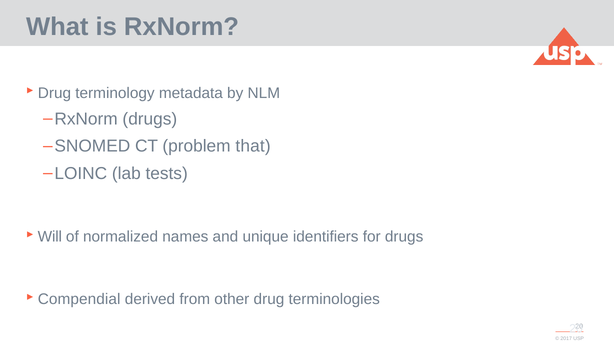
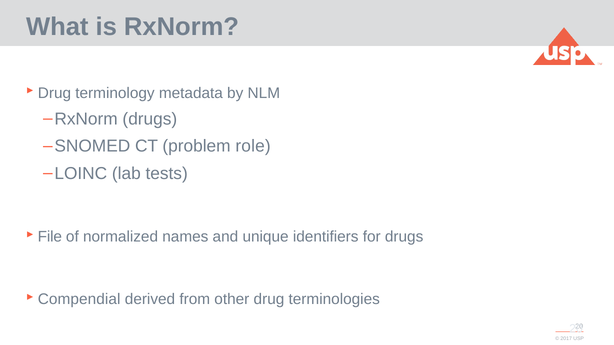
that: that -> role (253, 146)
Will: Will -> File (50, 237)
